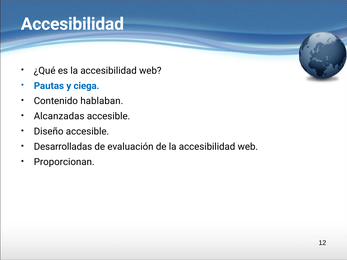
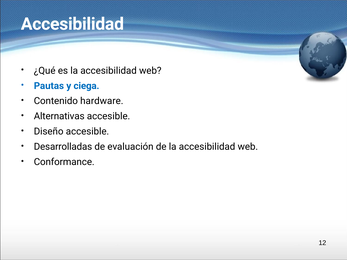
hablaban: hablaban -> hardware (102, 101)
Alcanzadas: Alcanzadas -> Alternativas (59, 116)
Proporcionan: Proporcionan -> Conformance (64, 162)
